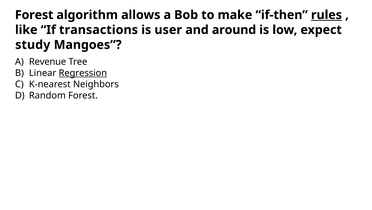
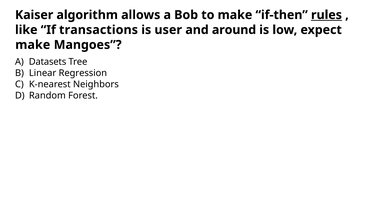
Forest: Forest -> Kaiser (34, 15)
study: study -> make (33, 45)
Revenue: Revenue -> Datasets (48, 62)
Regression underline: present -> none (83, 73)
